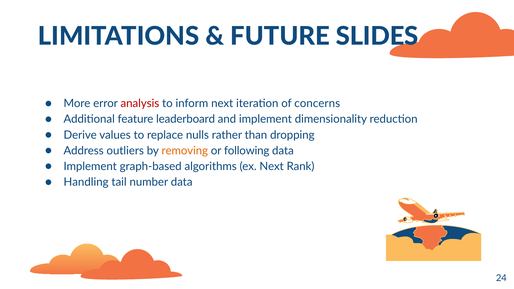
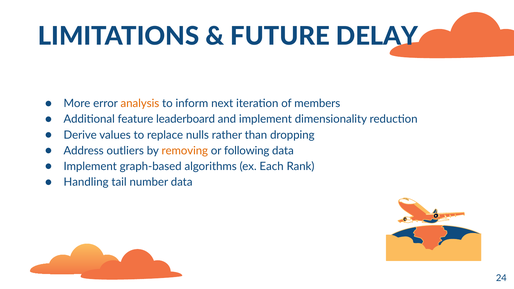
SLIDES: SLIDES -> DELAY (377, 37)
analysis colour: red -> orange (140, 104)
concerns: concerns -> members (317, 104)
ex Next: Next -> Each (272, 167)
